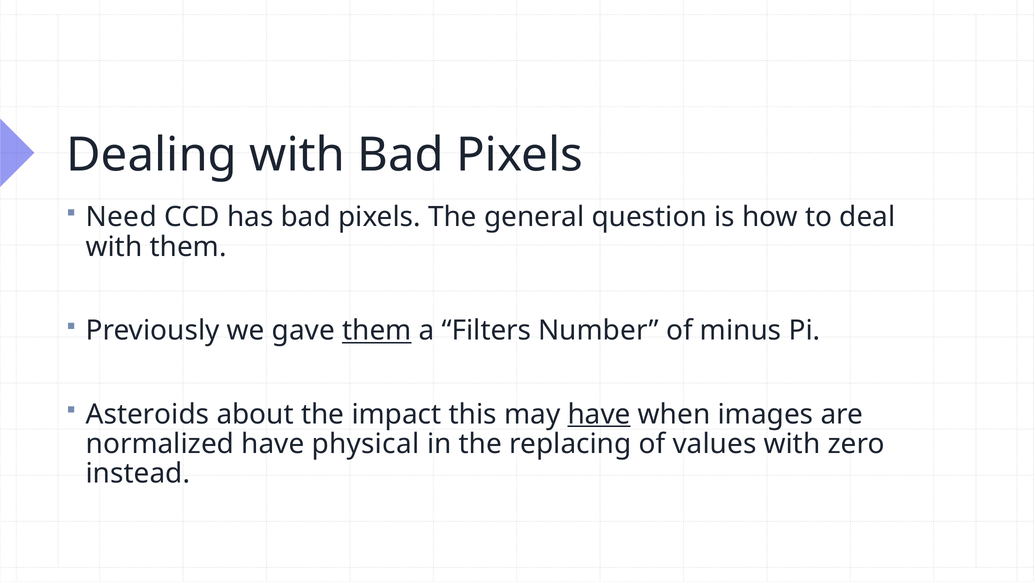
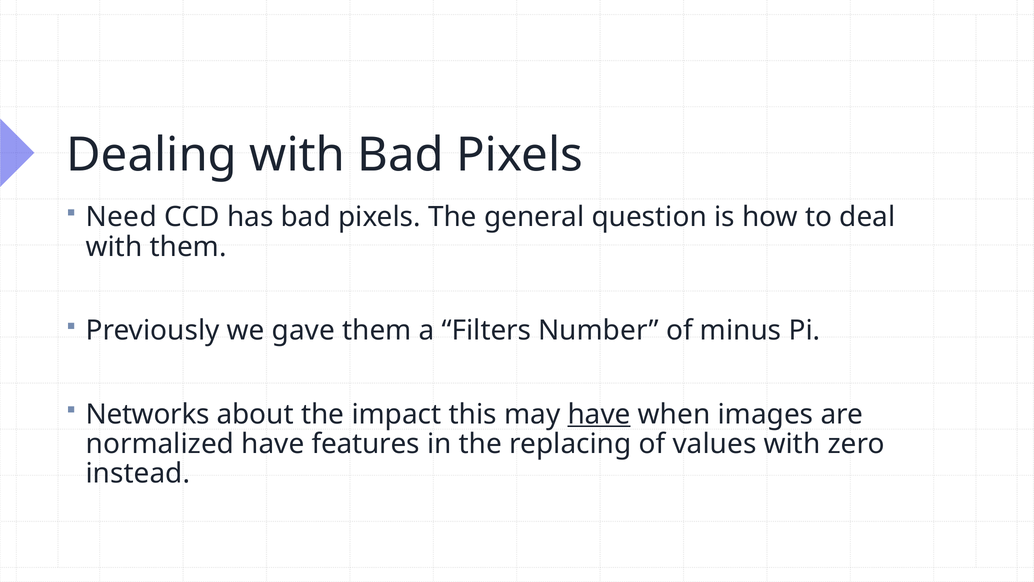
them underline: present -> none (377, 330)
Asteroids: Asteroids -> Networks (148, 414)
physical: physical -> features (366, 444)
